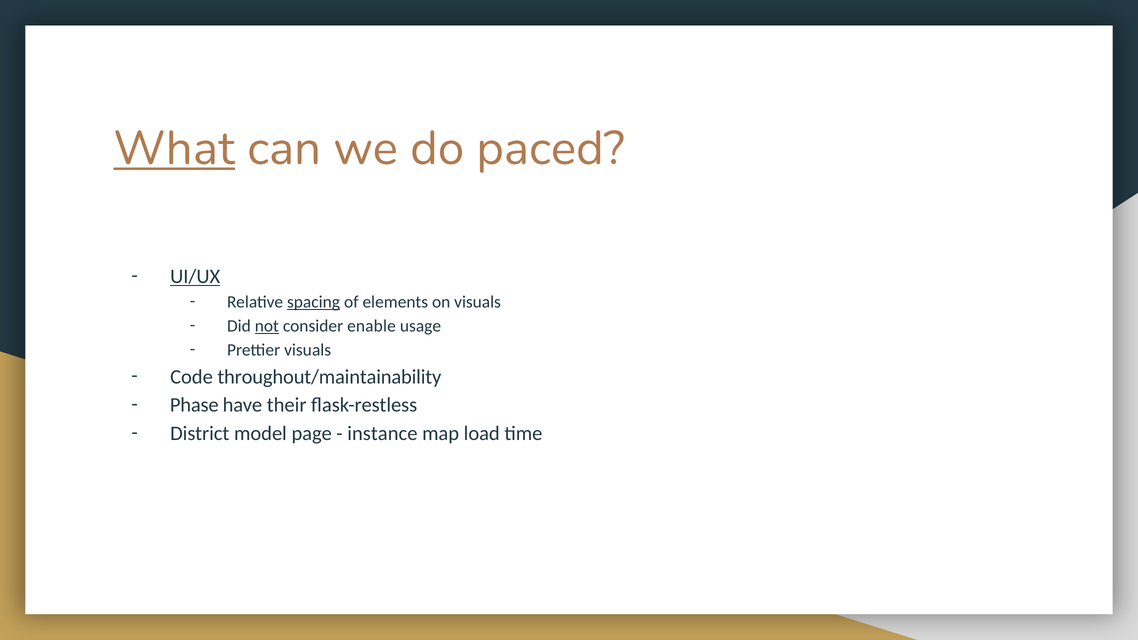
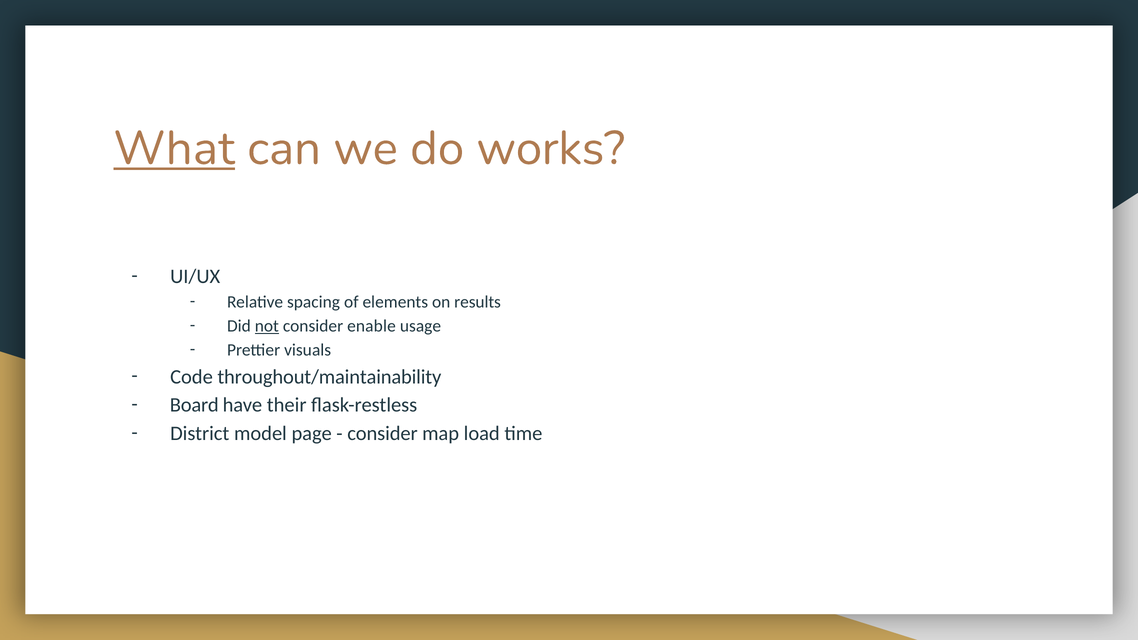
paced: paced -> works (551, 148)
UI/UX underline: present -> none (195, 277)
spacing underline: present -> none (314, 302)
on visuals: visuals -> results (478, 302)
Phase: Phase -> Board (194, 405)
instance: instance -> consider (382, 434)
